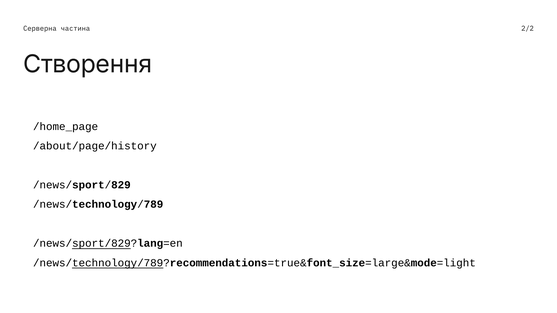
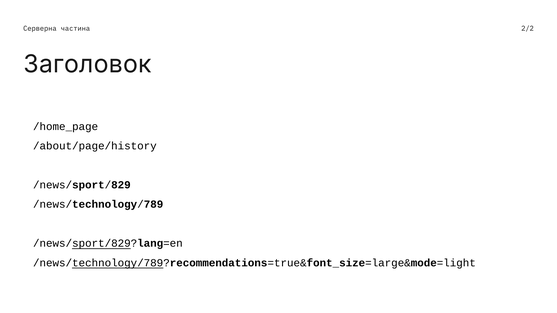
Створення: Створення -> Заголовок (87, 64)
